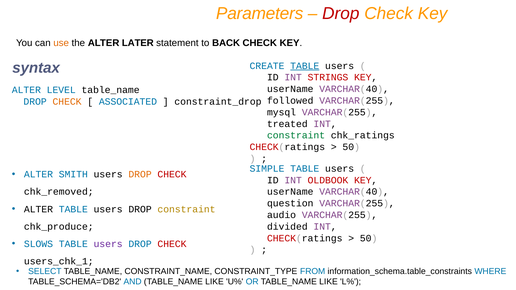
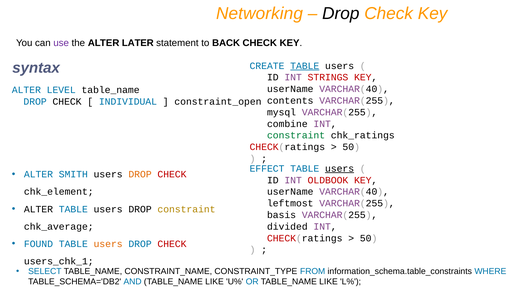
Parameters: Parameters -> Networking (259, 13)
Drop colour: red -> black (341, 13)
use colour: orange -> purple (61, 43)
followed: followed -> contents (290, 101)
CHECK colour: orange -> black (67, 102)
ASSOCIATED: ASSOCIATED -> INDIVIDUAL (128, 102)
constraint_drop: constraint_drop -> constraint_open (218, 102)
treated: treated -> combine (287, 124)
SIMPLE: SIMPLE -> EFFECT (267, 169)
users underline: none -> present (340, 169)
chk_removed: chk_removed -> chk_element (59, 192)
question: question -> leftmost (290, 204)
audio: audio -> basis (282, 215)
chk_produce: chk_produce -> chk_average (59, 227)
SLOWS: SLOWS -> FOUND (38, 244)
users colour: purple -> orange (108, 244)
